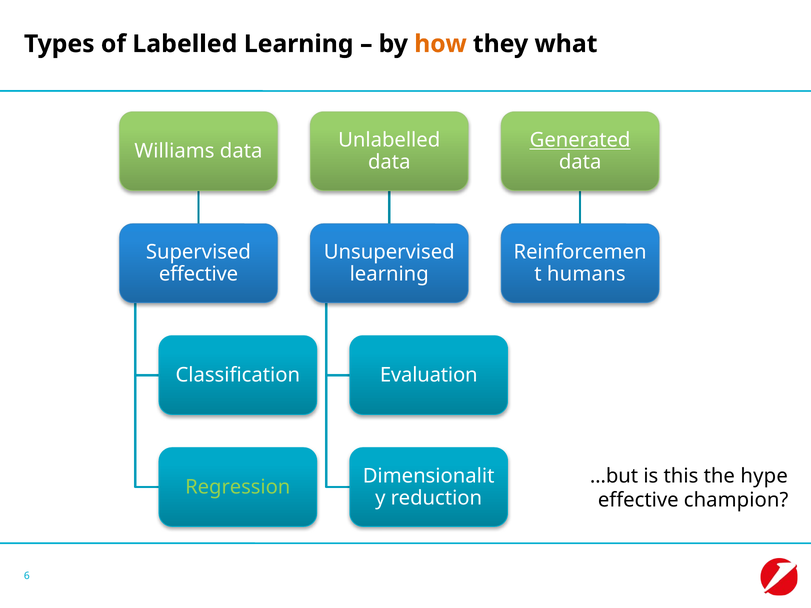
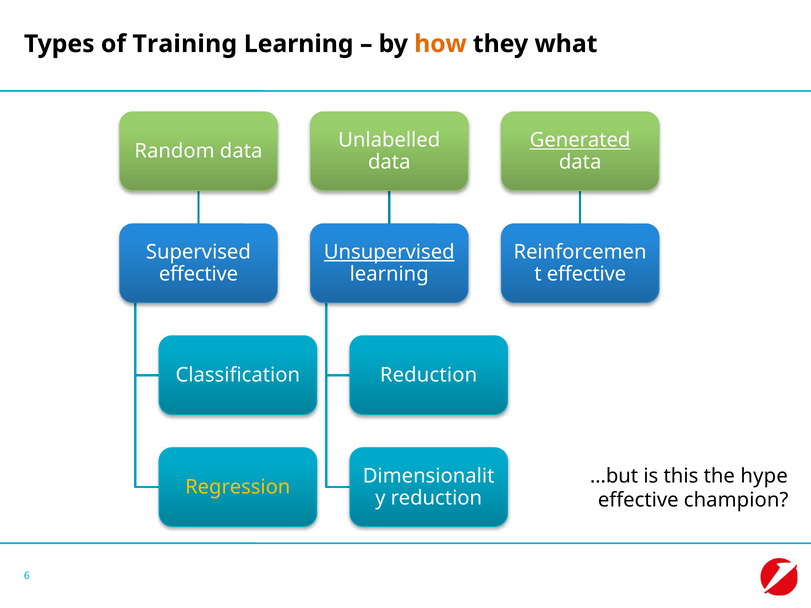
Labelled: Labelled -> Training (185, 44)
Williams: Williams -> Random (175, 151)
Unsupervised underline: none -> present (389, 252)
humans: humans -> effective (586, 274)
Evaluation: Evaluation -> Reduction (429, 375)
Regression colour: light green -> yellow (238, 487)
